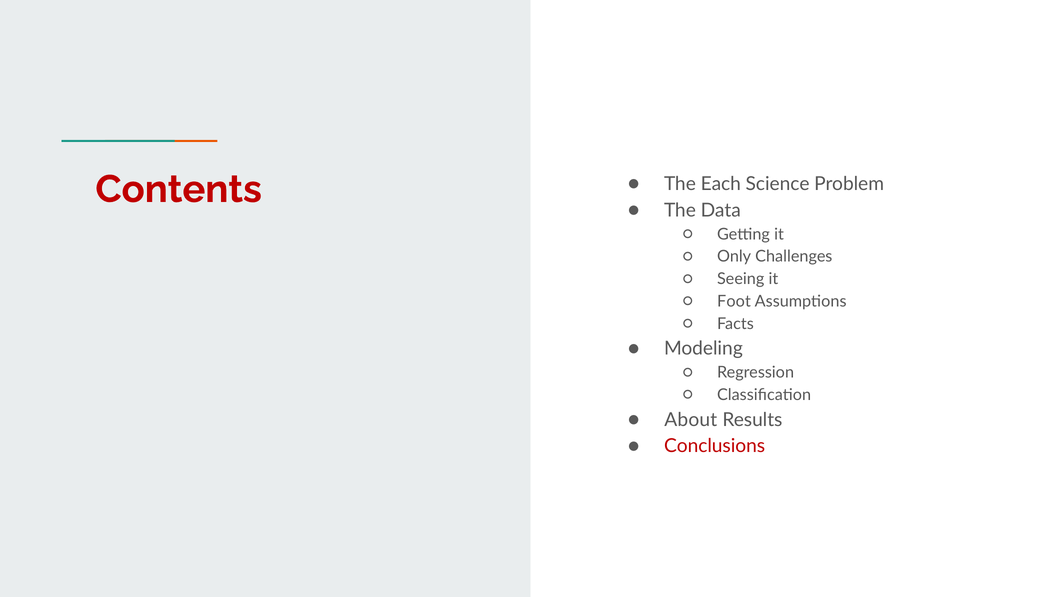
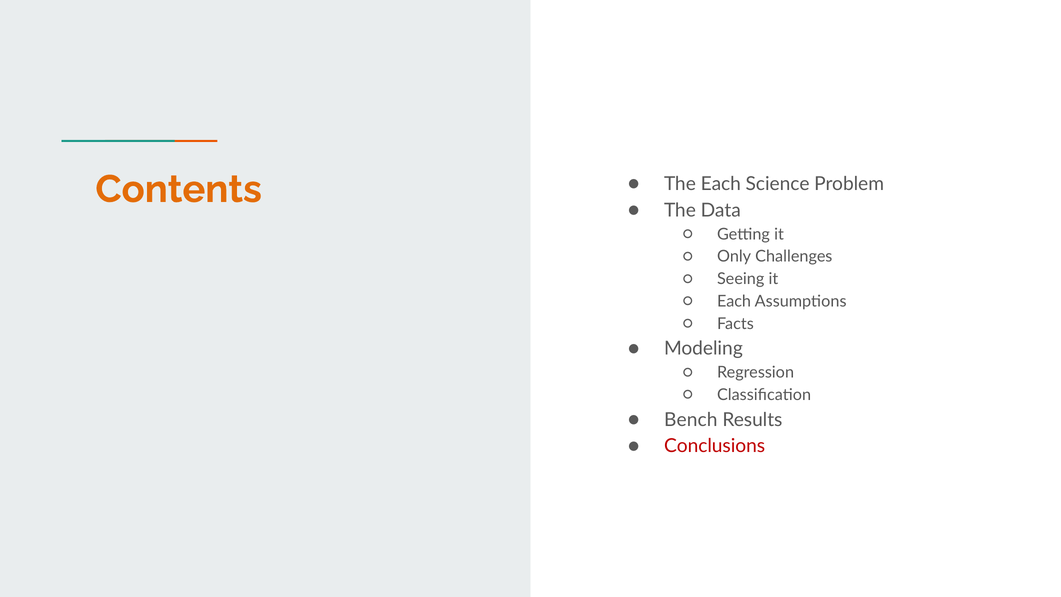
Contents colour: red -> orange (179, 189)
Foot: Foot -> Each (734, 301)
About: About -> Bench (691, 420)
